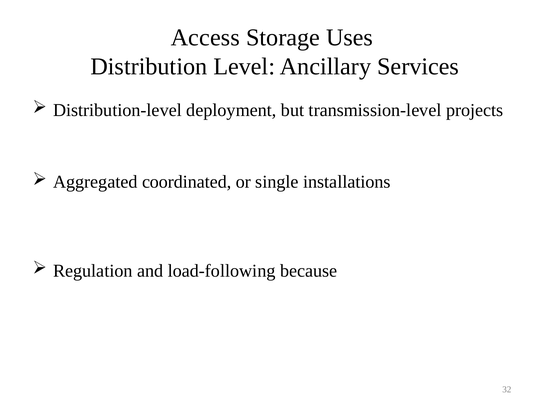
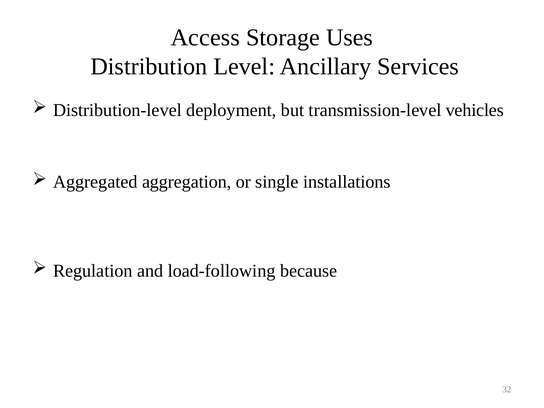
projects: projects -> vehicles (475, 110)
coordinated: coordinated -> aggregation (187, 182)
